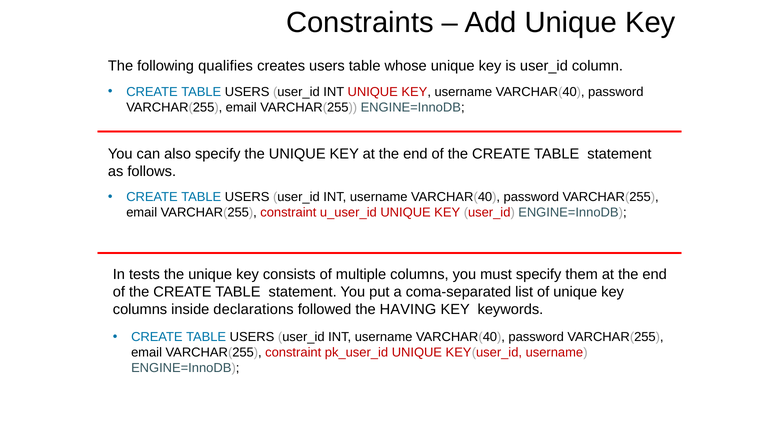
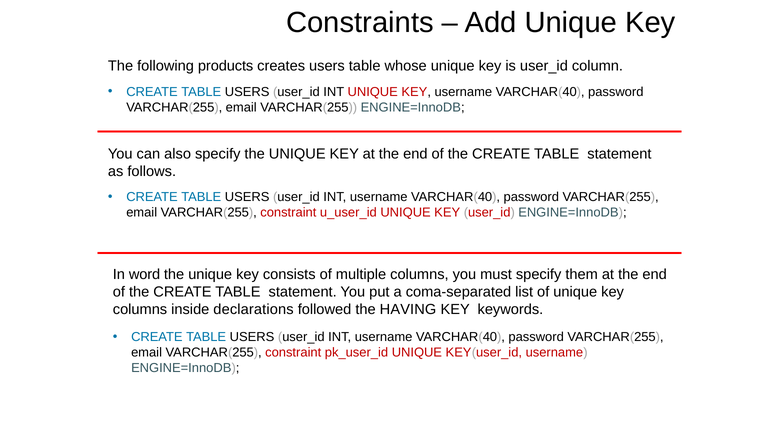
qualifies: qualifies -> products (226, 66)
tests: tests -> word (145, 274)
